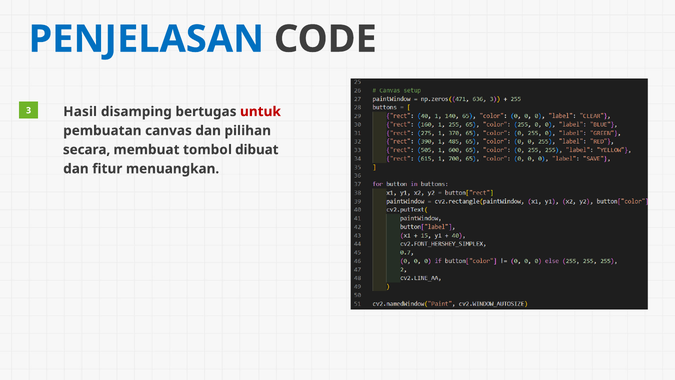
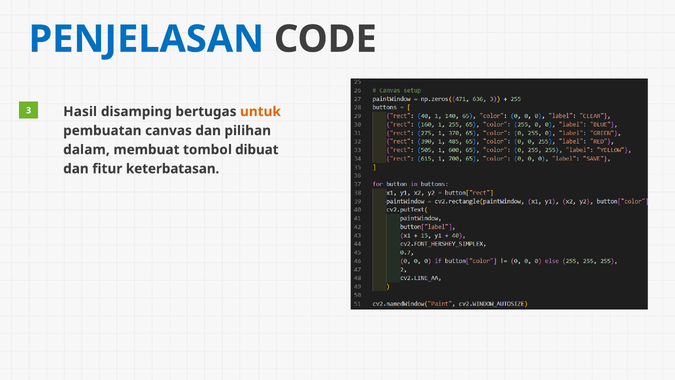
untuk colour: red -> orange (260, 112)
secara: secara -> dalam (86, 150)
menuangkan: menuangkan -> keterbatasan (173, 169)
